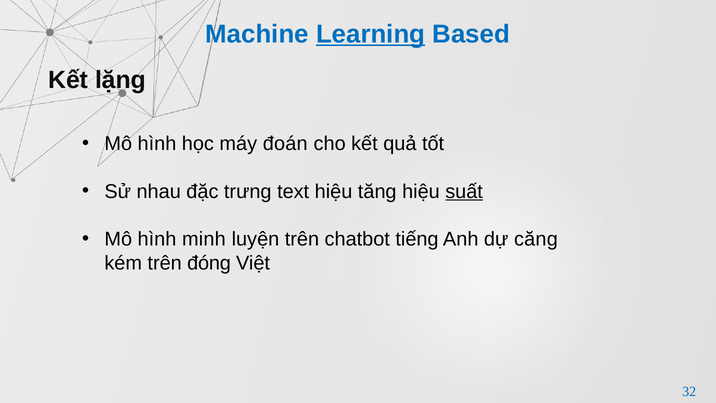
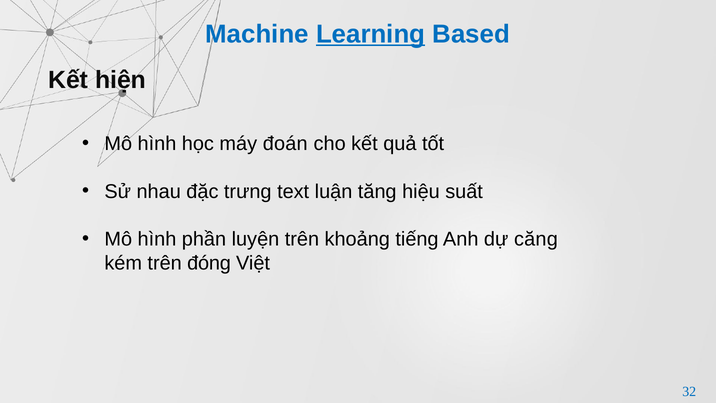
lặng: lặng -> hiện (121, 80)
text hiệu: hiệu -> luận (334, 191)
suất underline: present -> none (464, 191)
minh: minh -> phần (204, 239)
chatbot: chatbot -> khoảng (357, 239)
